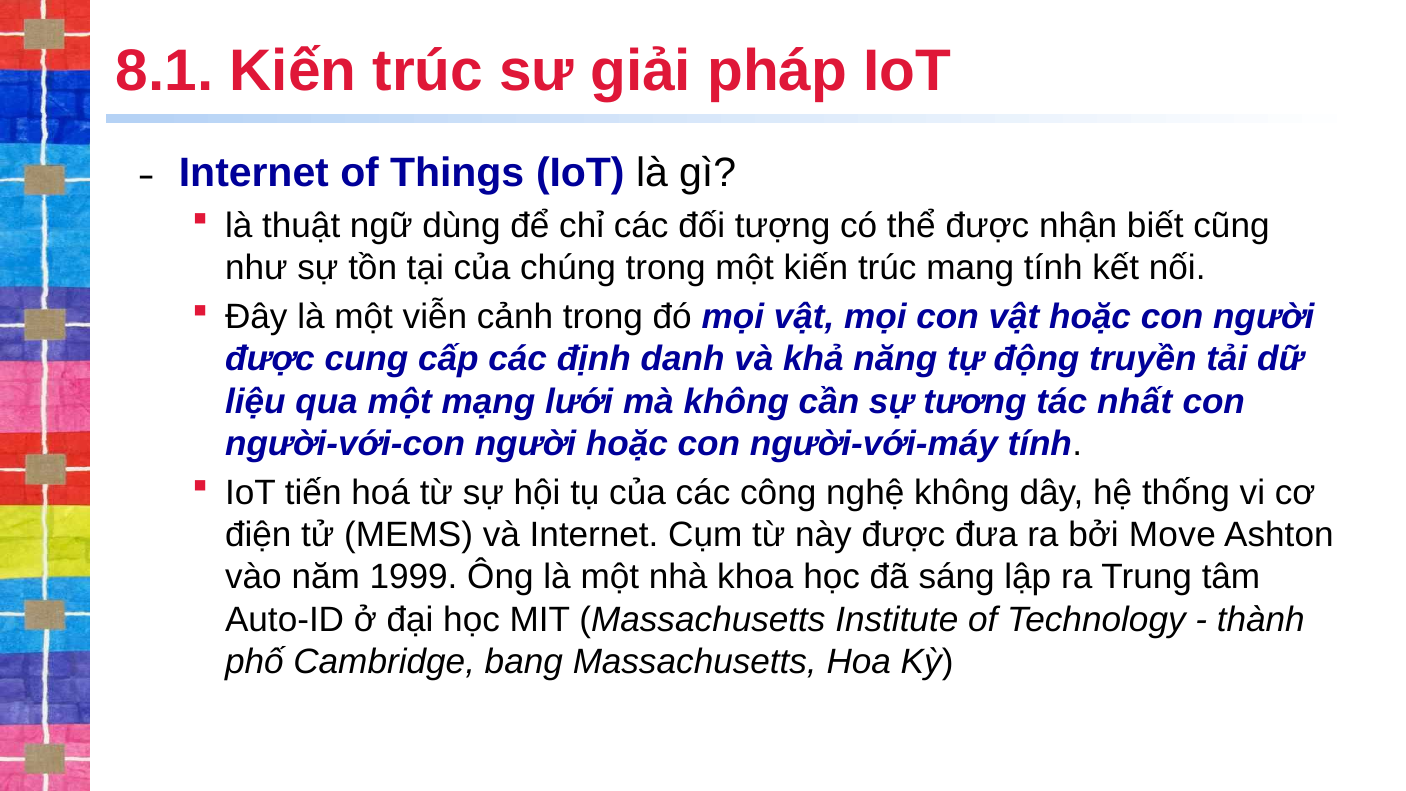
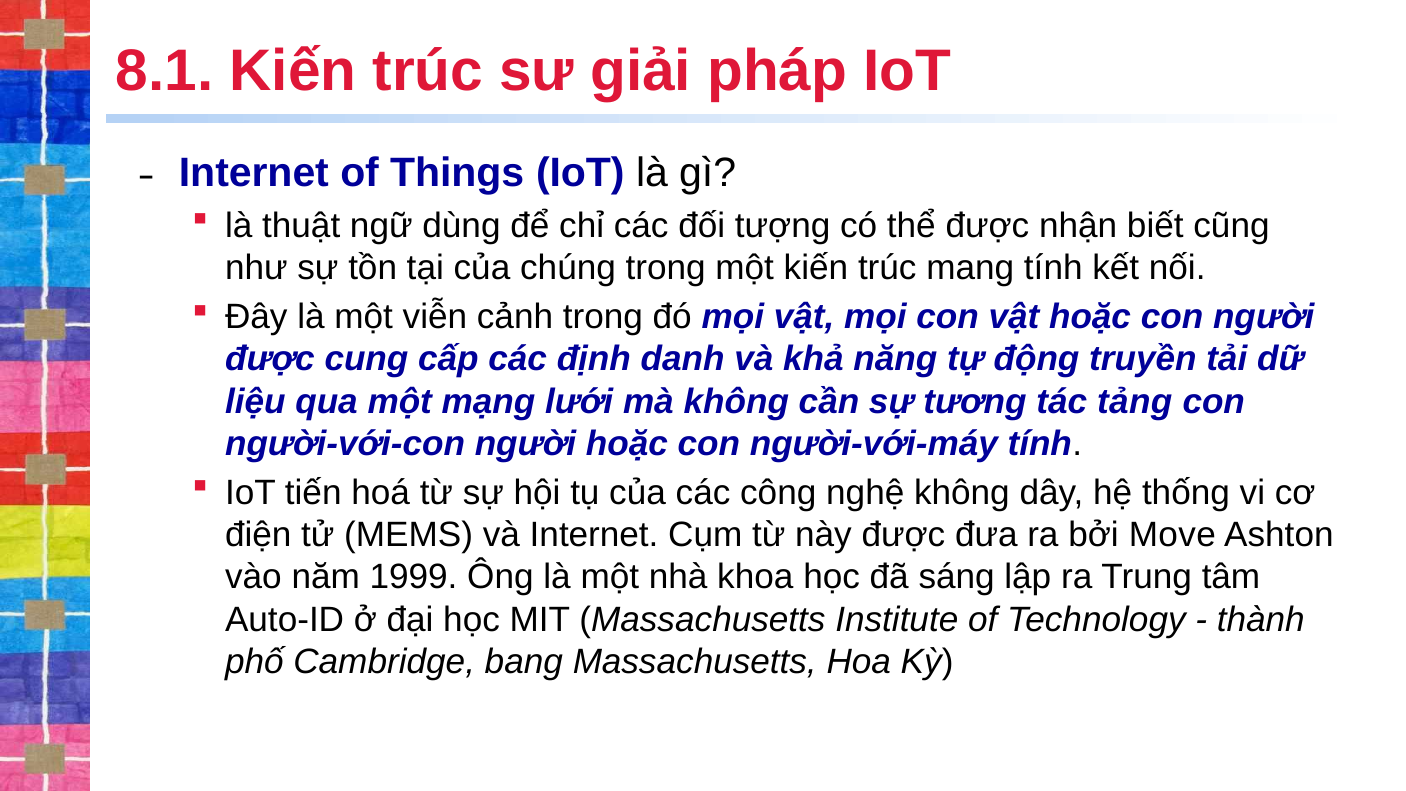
nhất: nhất -> tảng (1135, 401)
